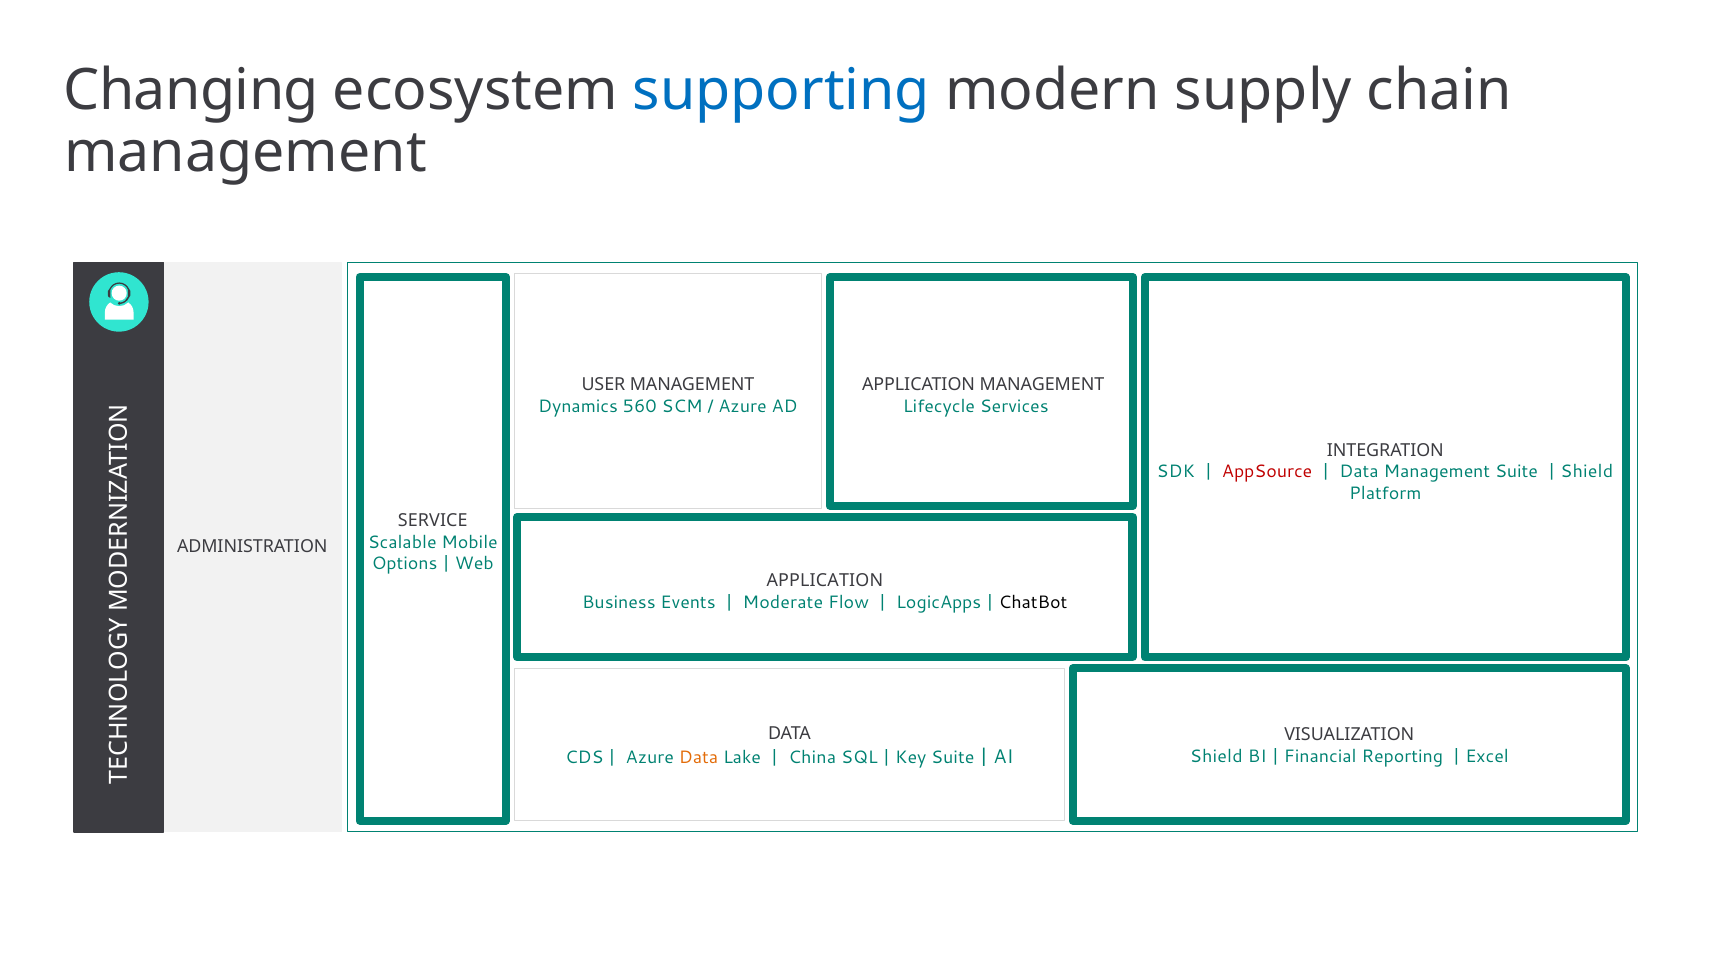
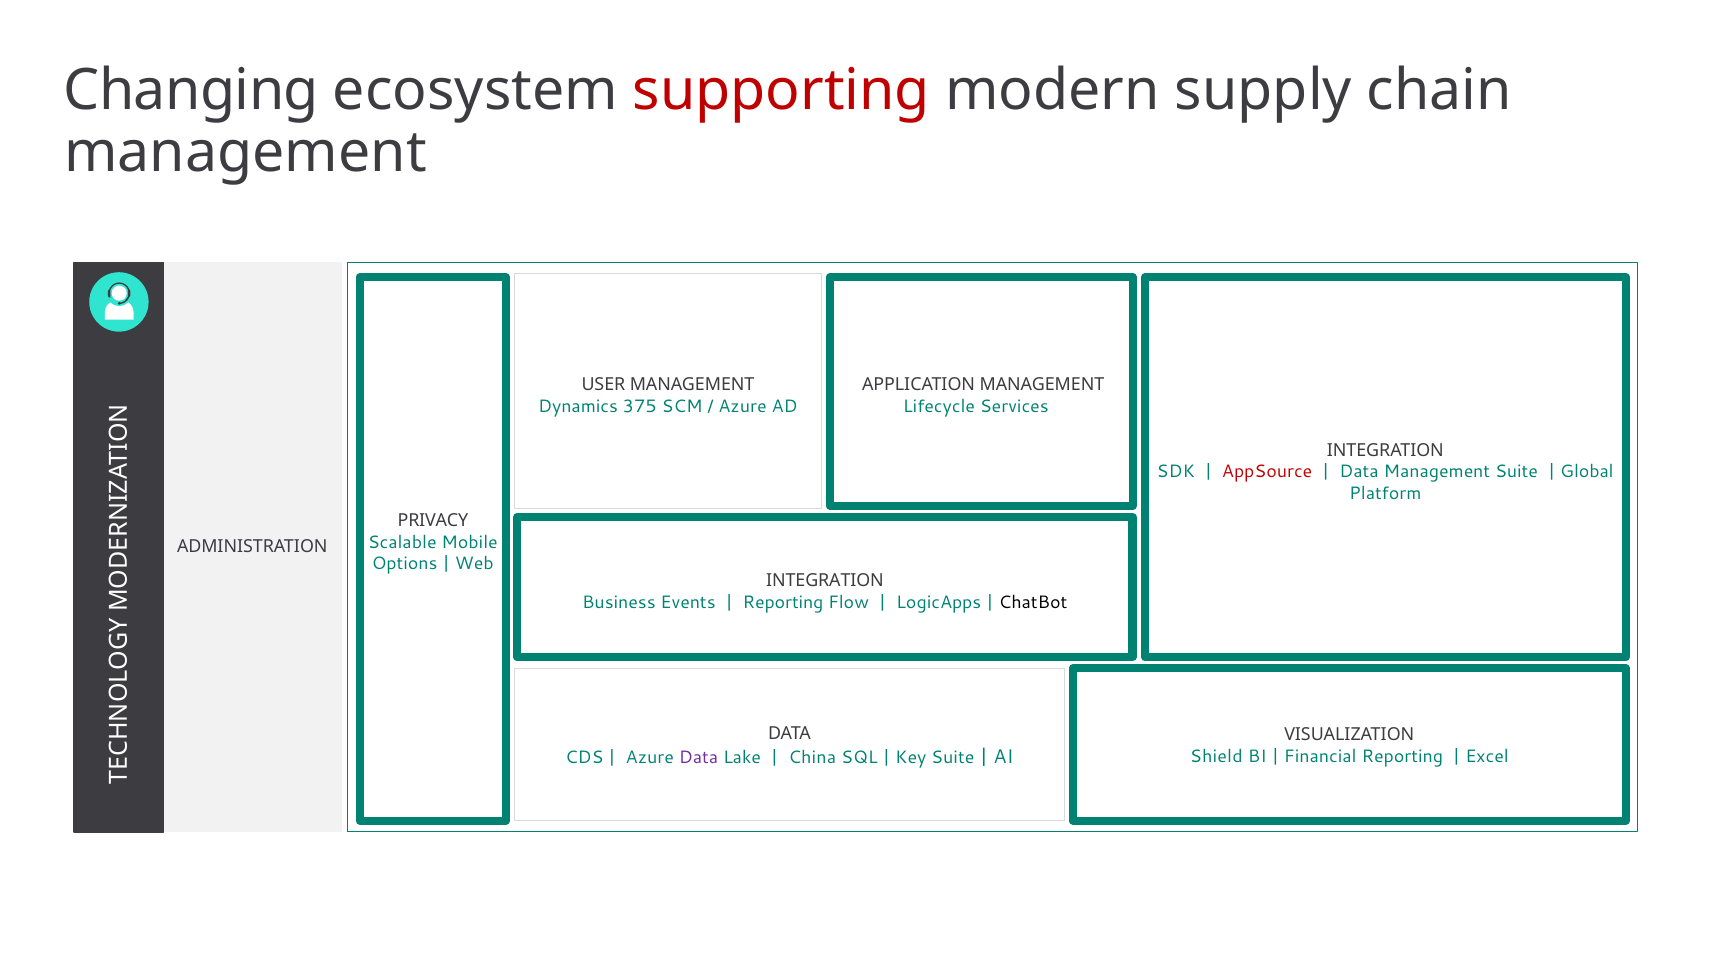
supporting colour: blue -> red (781, 91)
560: 560 -> 375 (640, 406)
Shield: Shield -> Global (1587, 472)
SERVICE: SERVICE -> PRIVACY (433, 521)
APPLICATION: APPLICATION -> INTEGRATION (825, 581)
Moderate: Moderate -> Reporting (783, 602)
Data colour: orange -> purple (699, 757)
